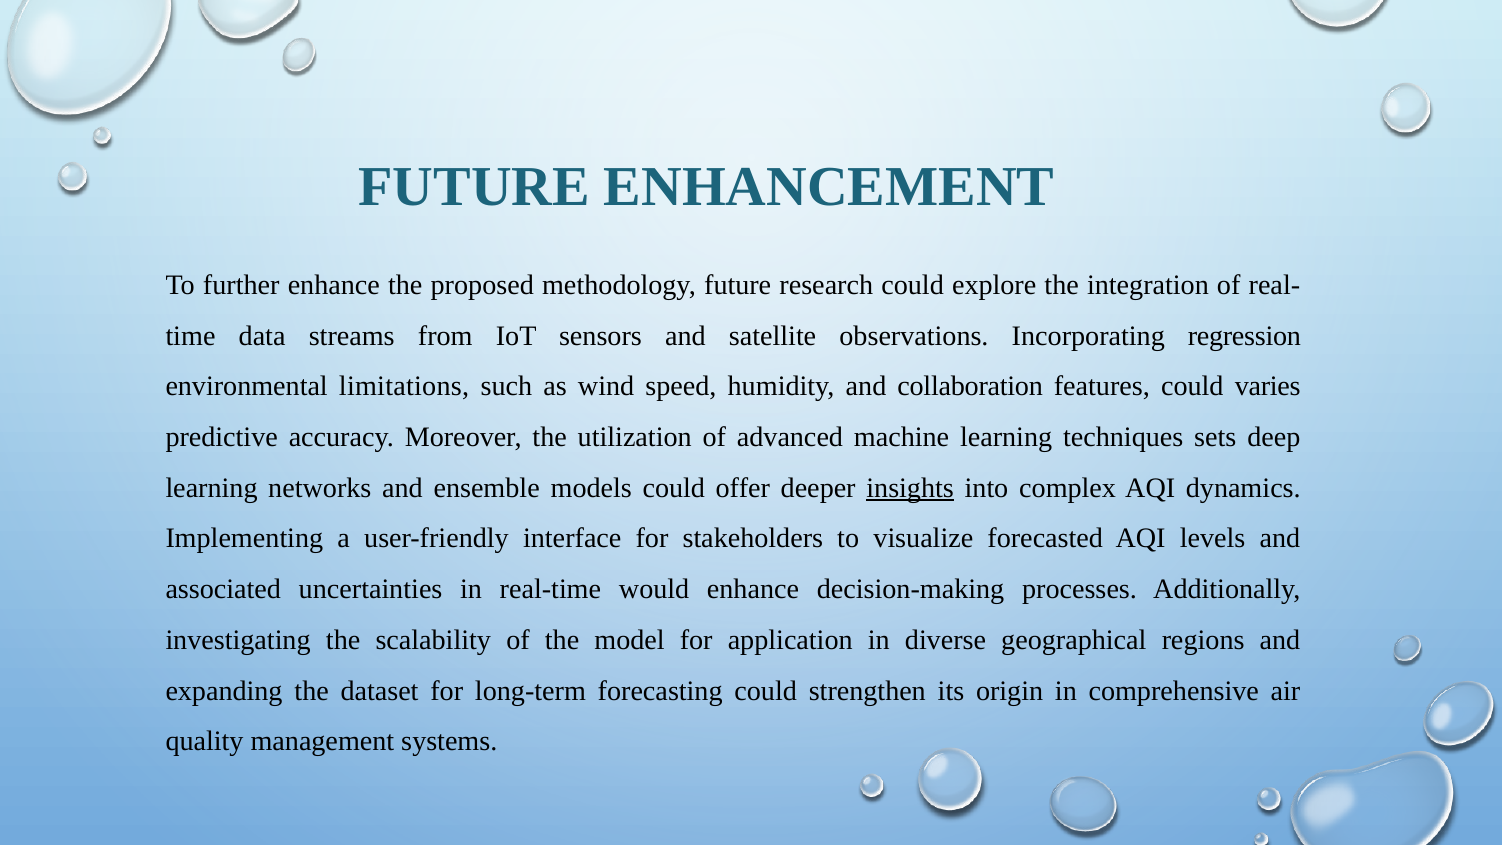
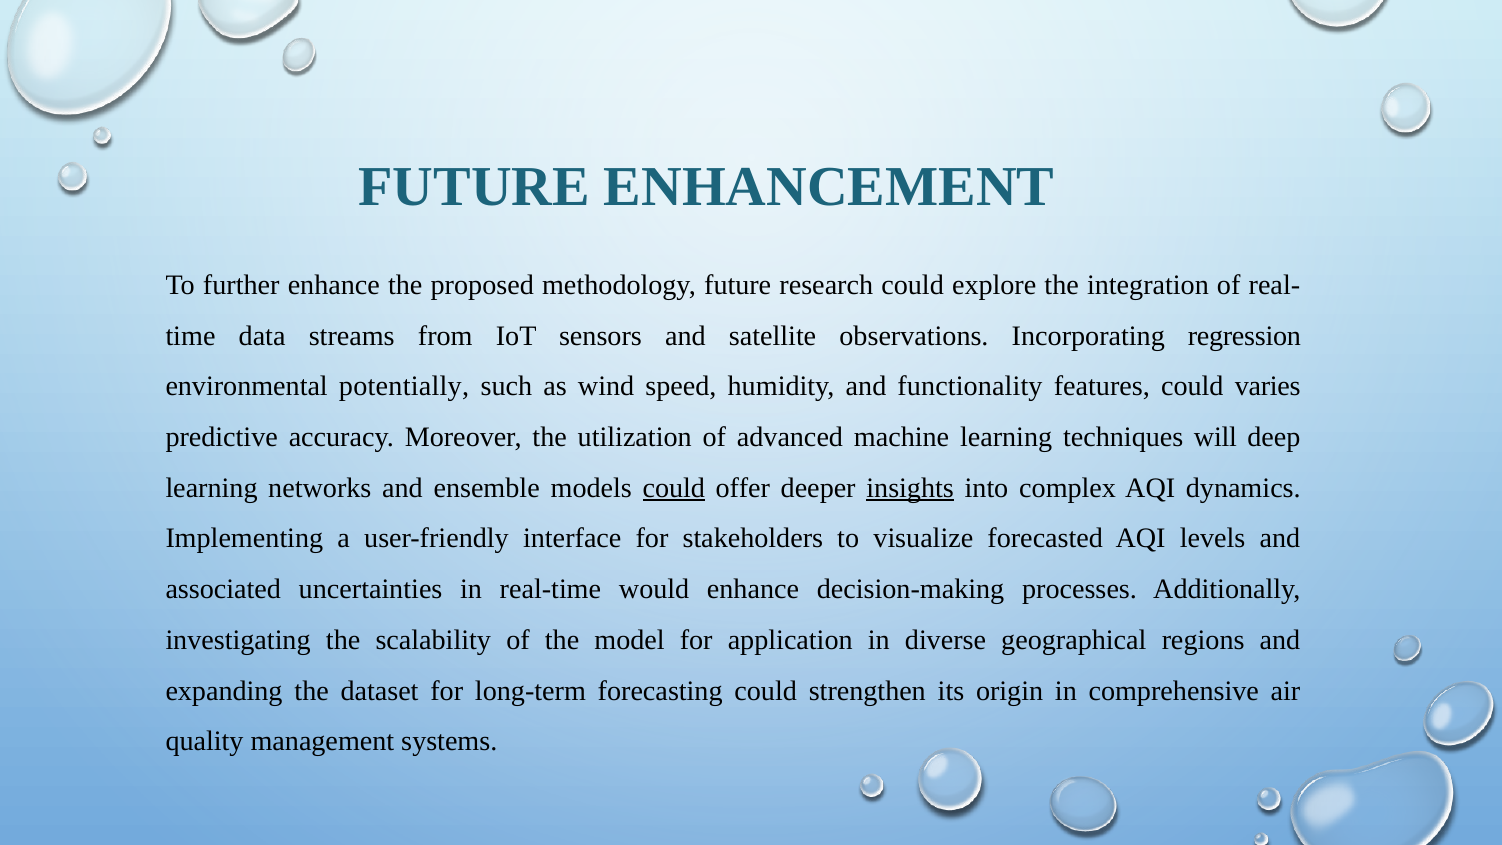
limitations: limitations -> potentially (404, 387)
collaboration: collaboration -> functionality (970, 387)
sets: sets -> will (1215, 437)
could underline: none -> present (674, 488)
